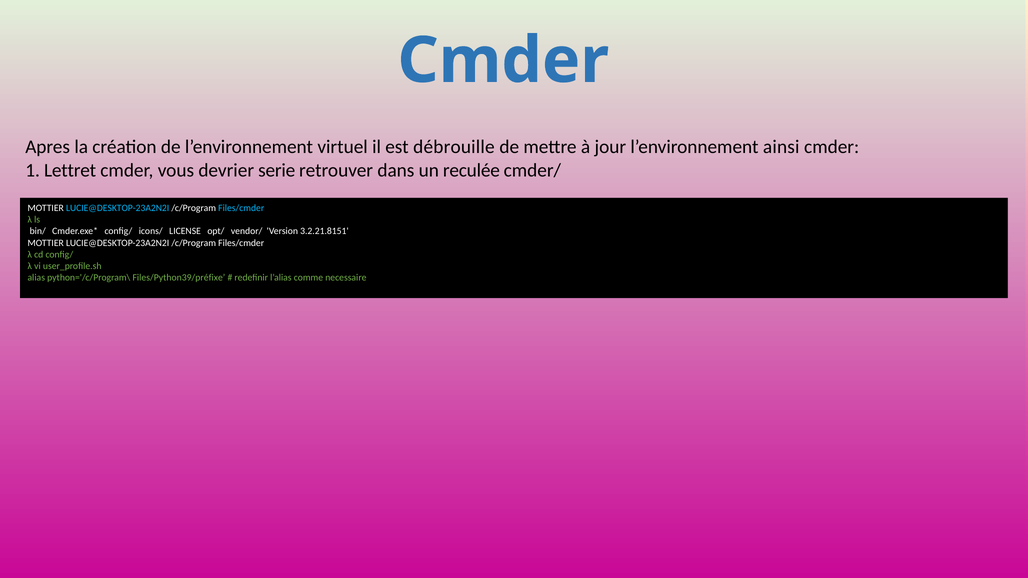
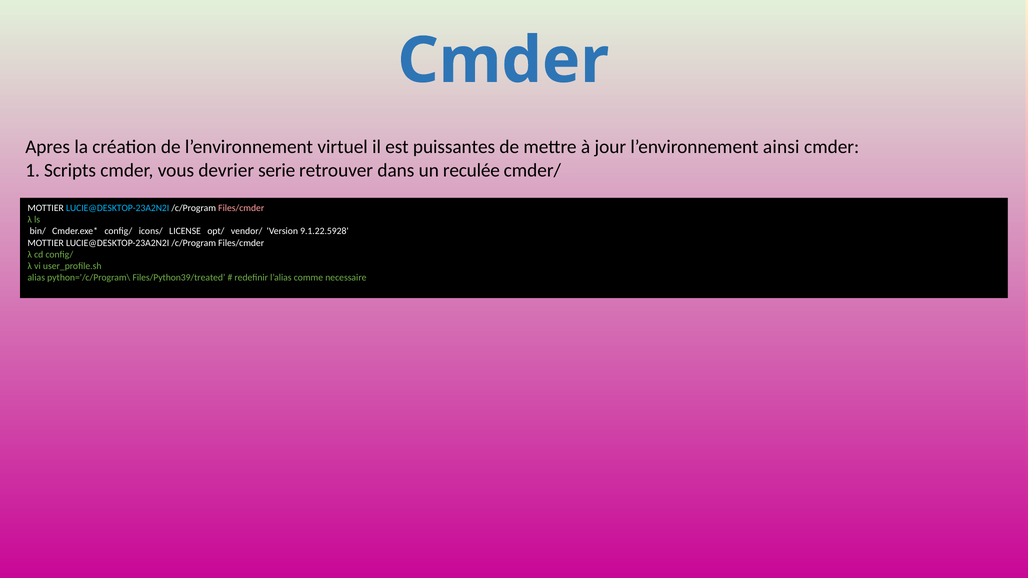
débrouille: débrouille -> puissantes (454, 147)
Lettret: Lettret -> Scripts (70, 170)
Files/cmder colour: light blue -> pink (241, 208)
3.2.21.8151: 3.2.21.8151 -> 9.1.22.5928 (324, 231)
Files/Python39/préfixe: Files/Python39/préfixe -> Files/Python39/treated (179, 278)
